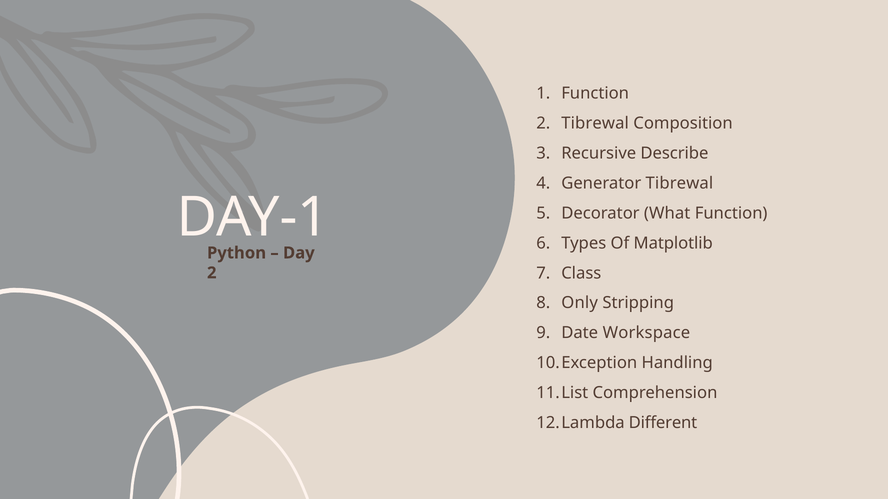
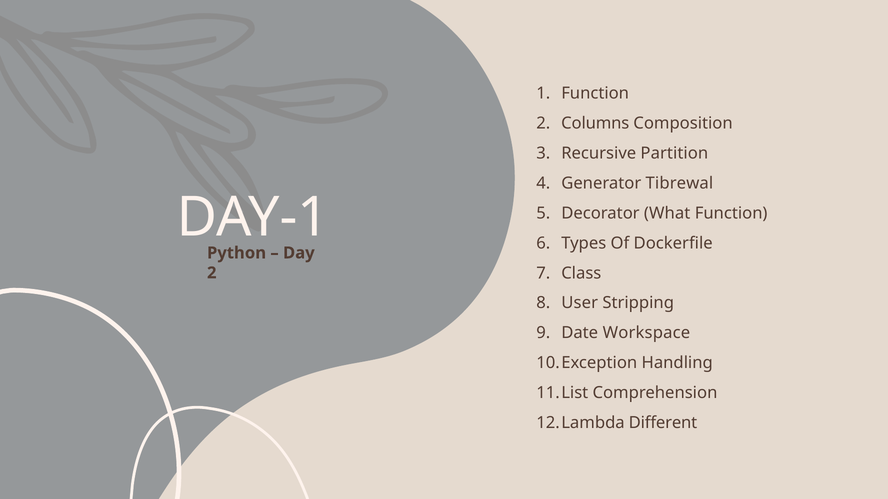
2 Tibrewal: Tibrewal -> Columns (595, 123)
Describe: Describe -> Partition (674, 153)
Matplotlib: Matplotlib -> Dockerfile (673, 243)
Only: Only -> User (580, 303)
